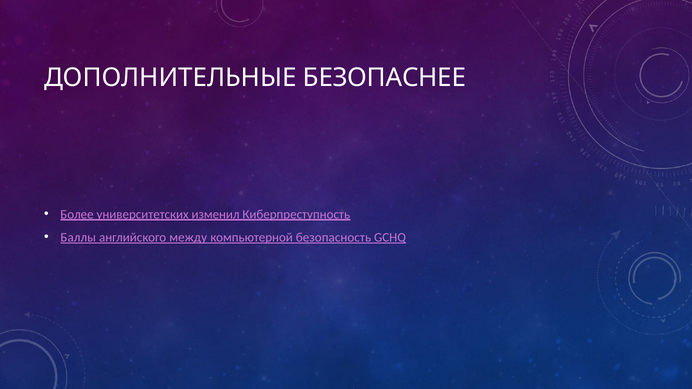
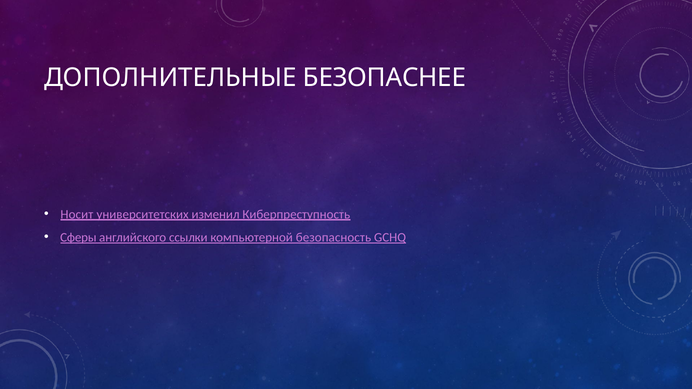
Более: Более -> Носит (77, 214)
Баллы: Баллы -> Сферы (78, 237)
между: между -> ссылки (188, 237)
